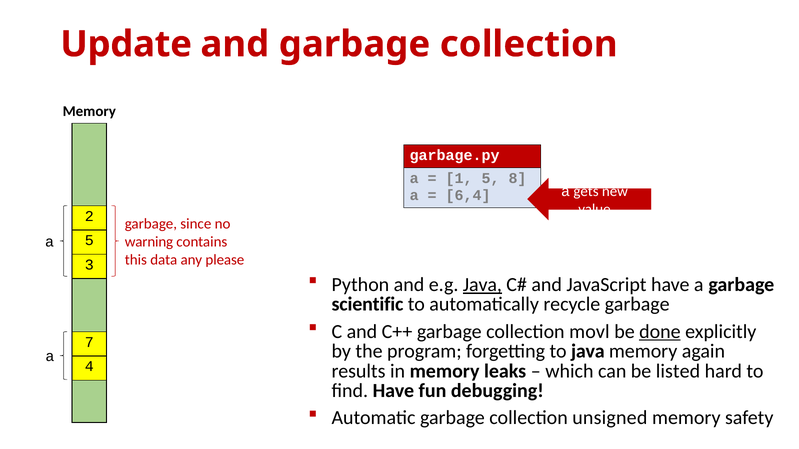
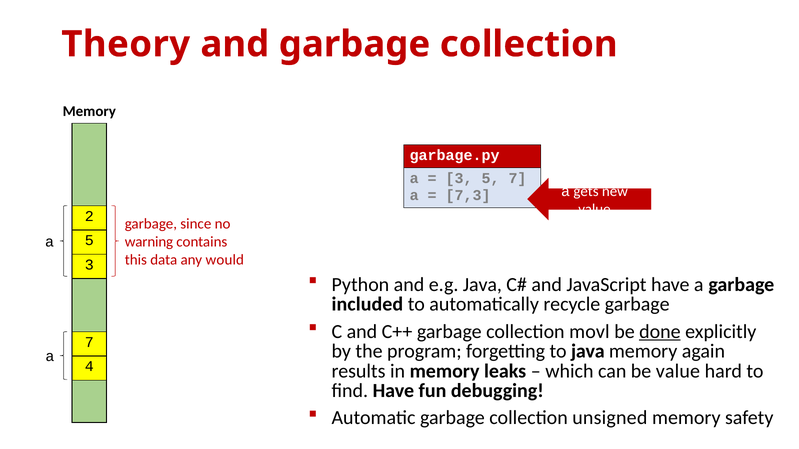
Update: Update -> Theory (126, 44)
1: 1 -> 3 (459, 179)
5 8: 8 -> 7 (517, 179)
6,4: 6,4 -> 7,3 (468, 196)
please: please -> would (225, 260)
Java underline: present -> none (482, 285)
scientific: scientific -> included (367, 305)
be listed: listed -> value (678, 371)
